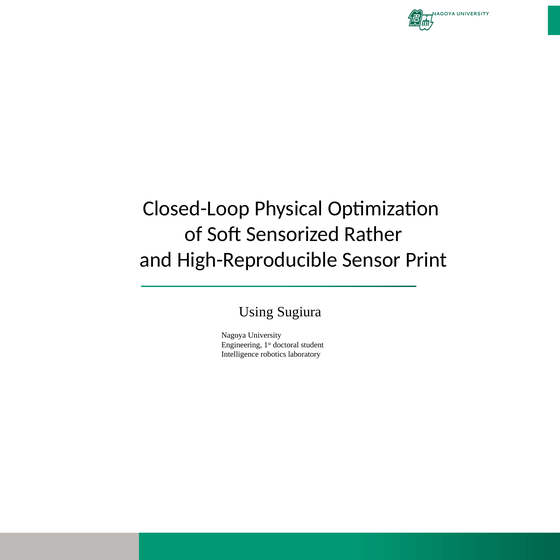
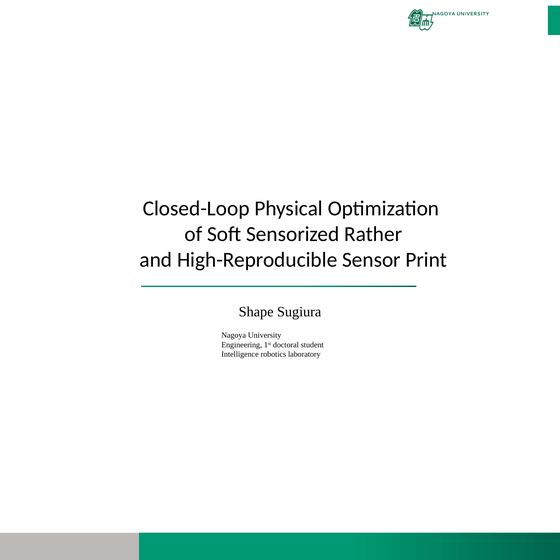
Using: Using -> Shape (256, 312)
